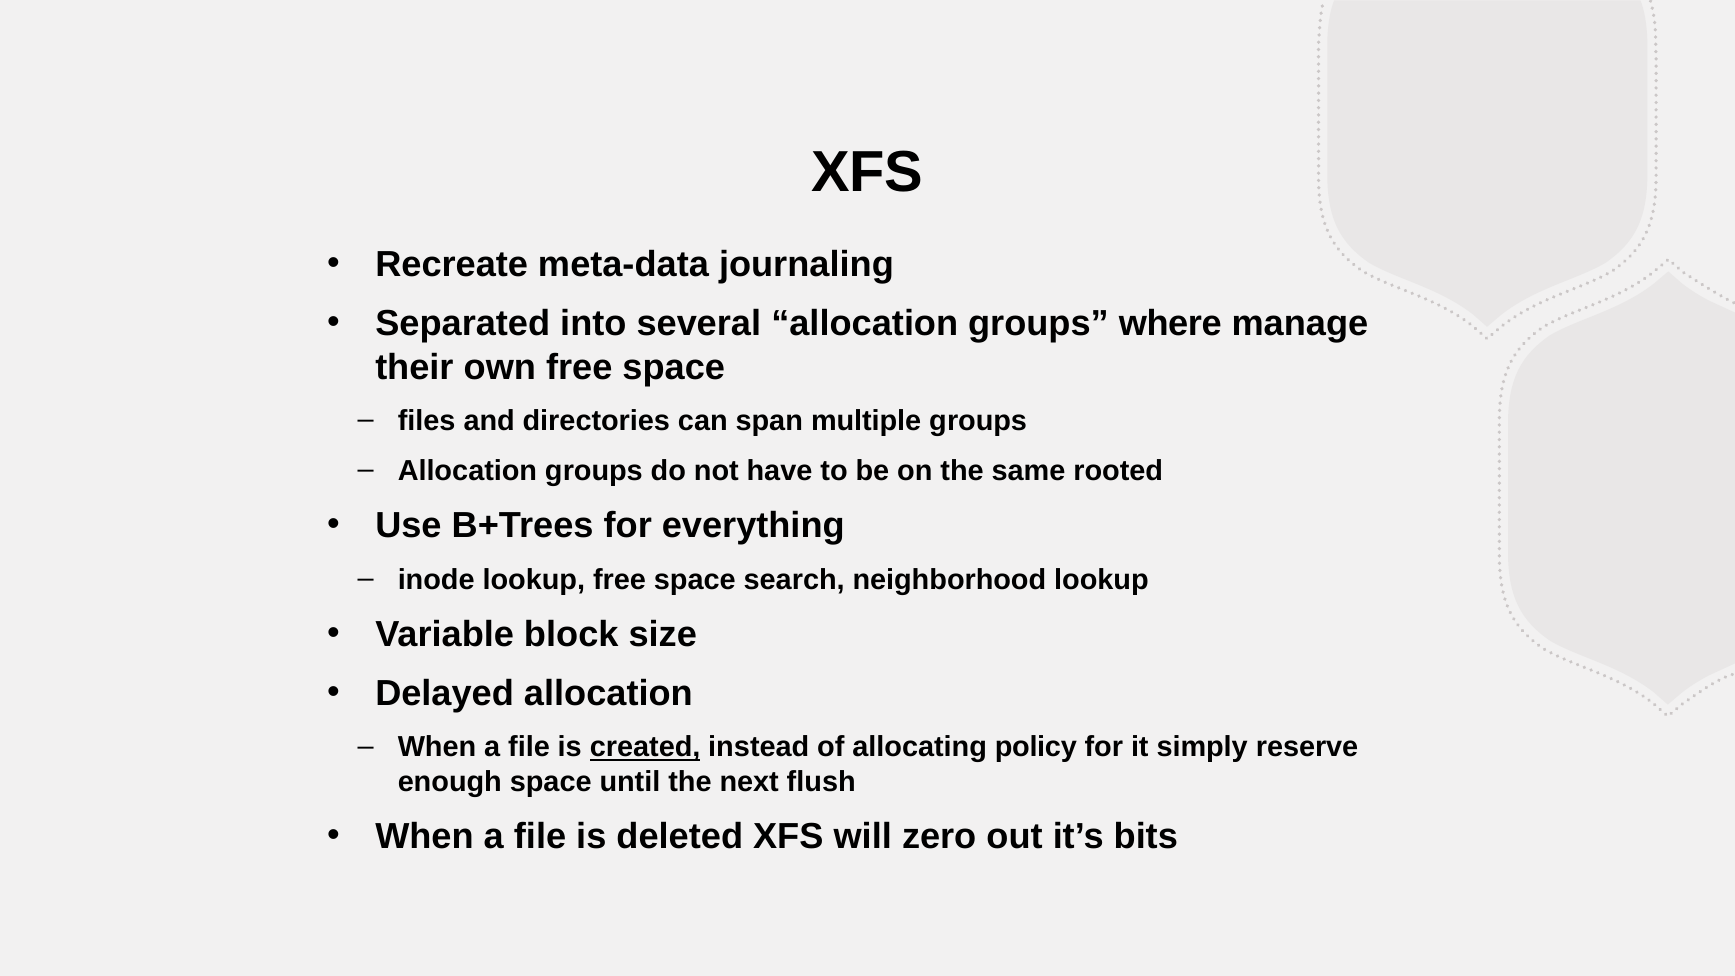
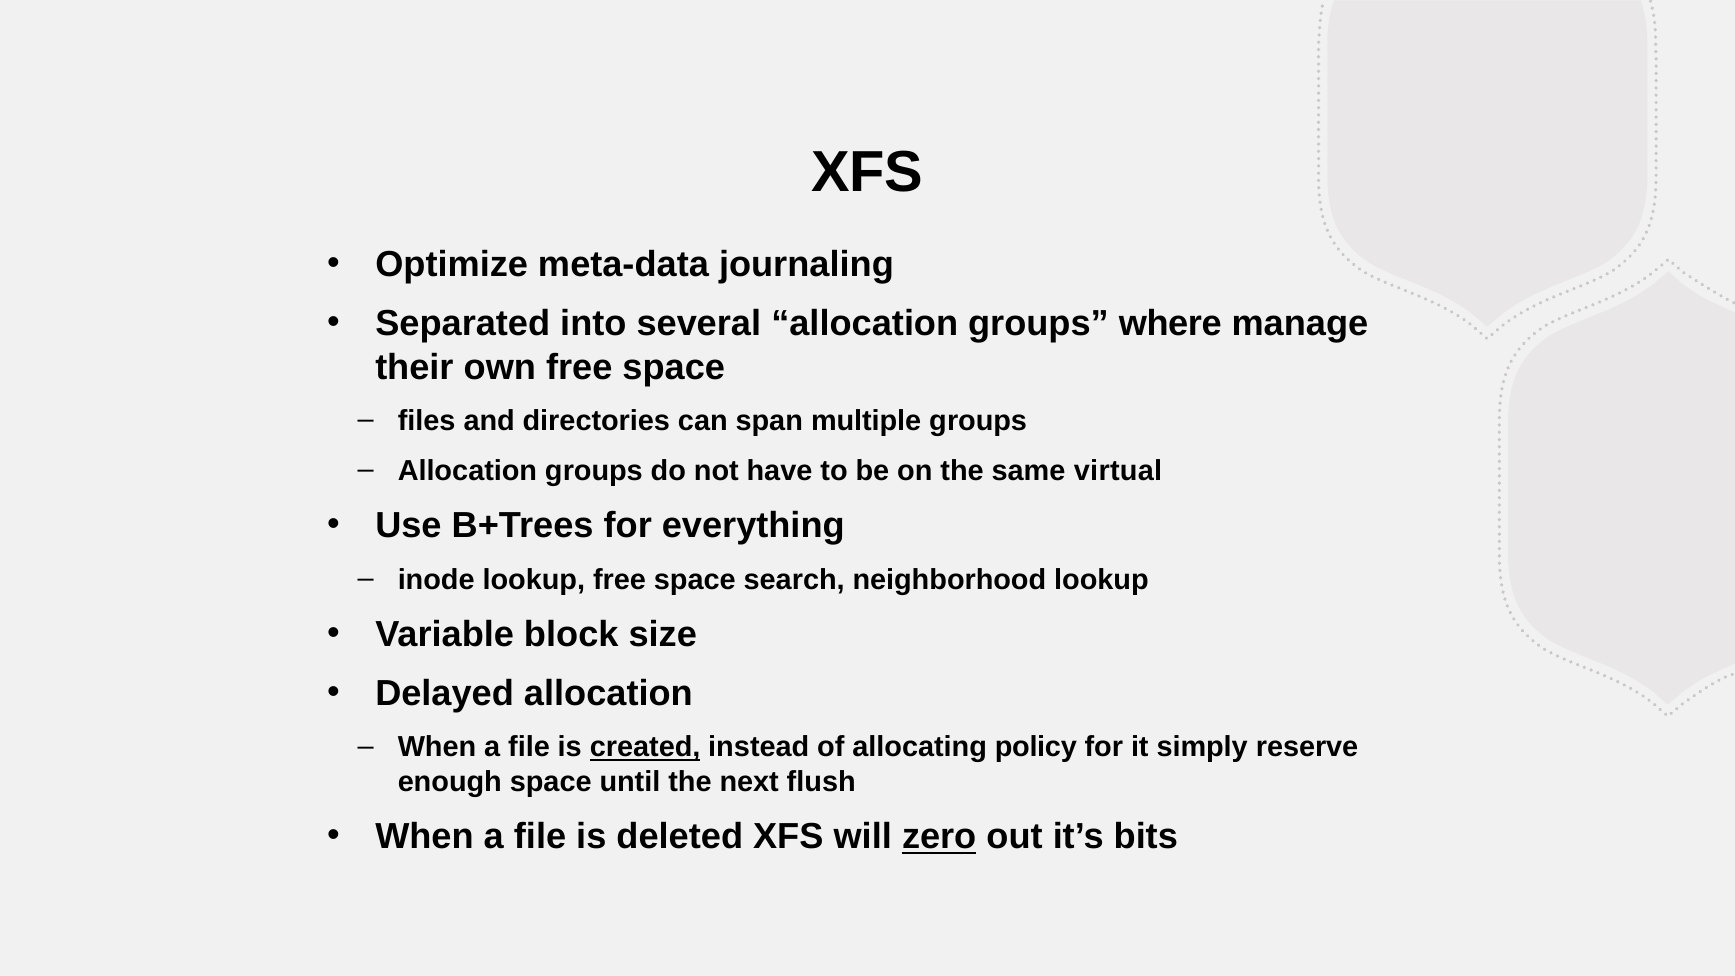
Recreate: Recreate -> Optimize (452, 265)
rooted: rooted -> virtual (1118, 471)
zero underline: none -> present (939, 837)
